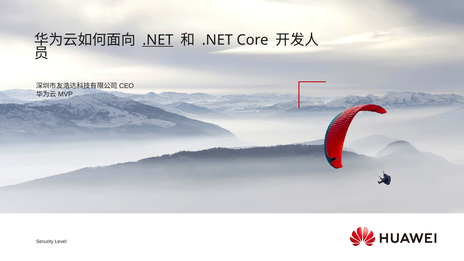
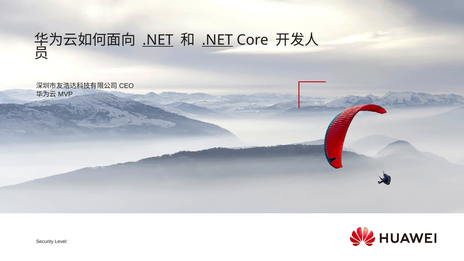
.NET underline: none -> present (217, 40)
